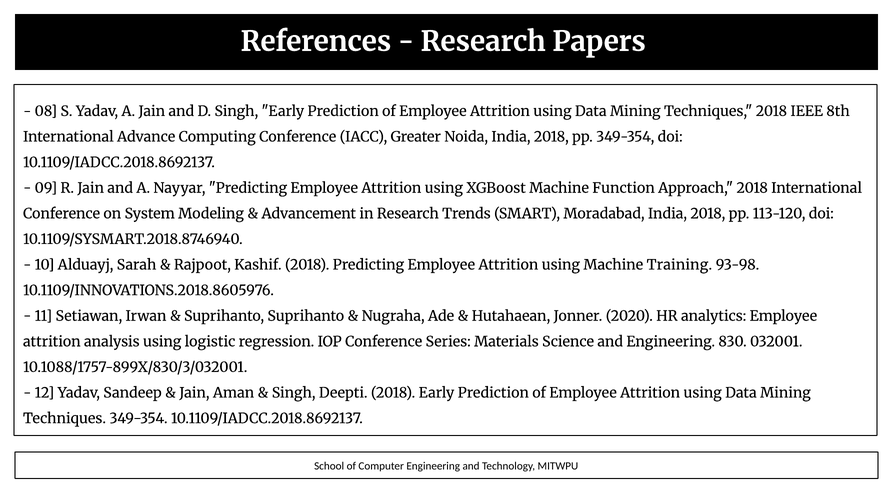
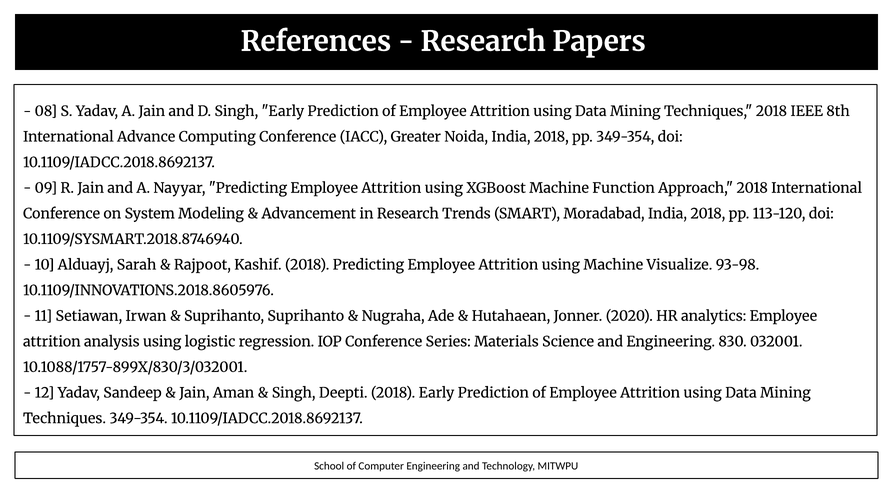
Training: Training -> Visualize (679, 265)
